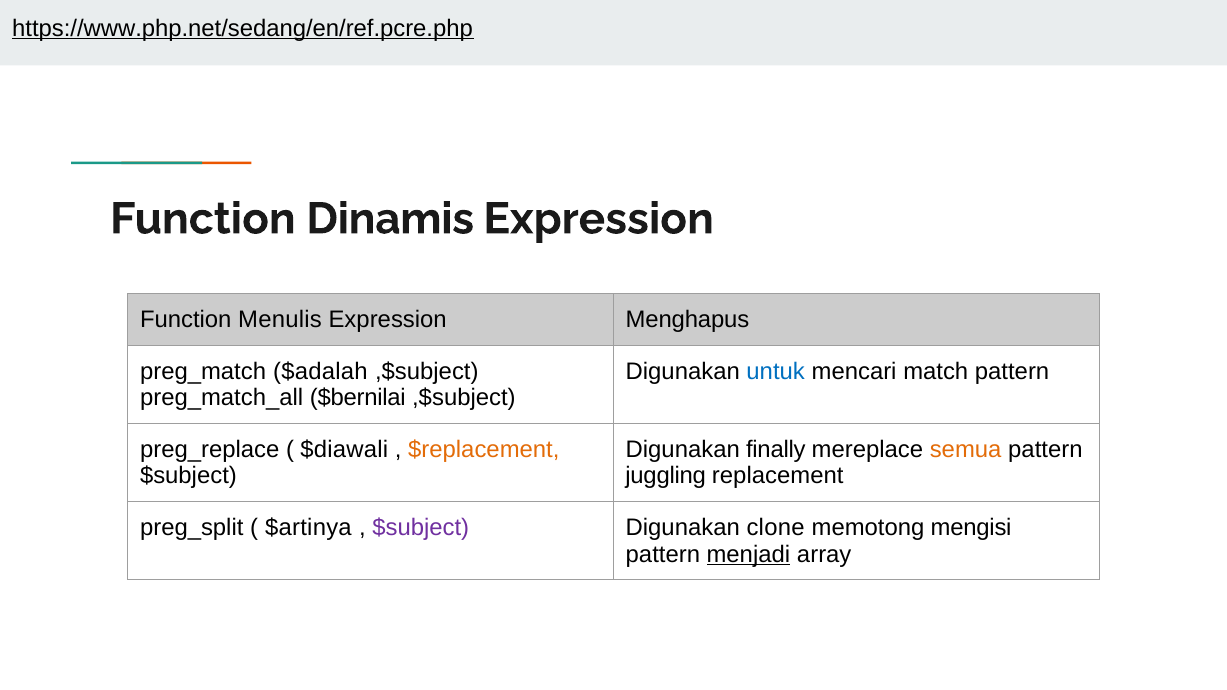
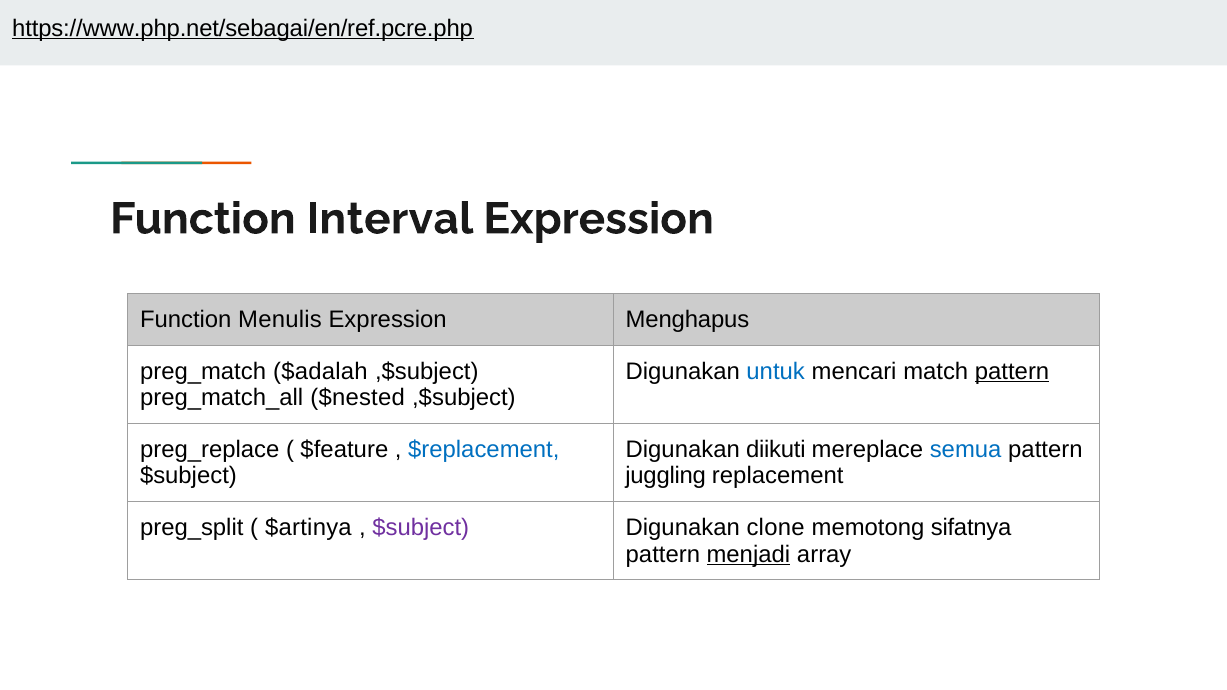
https://www.php.net/sedang/en/ref.pcre.php: https://www.php.net/sedang/en/ref.pcre.php -> https://www.php.net/sebagai/en/ref.pcre.php (243, 28)
Dinamis: Dinamis -> Interval (390, 219)
pattern underline: none -> present (1012, 371)
$bernilai: $bernilai -> $nested (358, 398)
$diawali: $diawali -> $feature (344, 449)
$replacement colour: orange -> blue (484, 449)
finally: finally -> diikuti (776, 449)
semua colour: orange -> blue (966, 449)
mengisi: mengisi -> sifatnya (971, 528)
